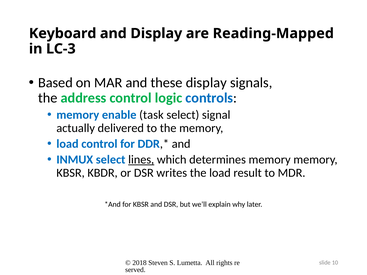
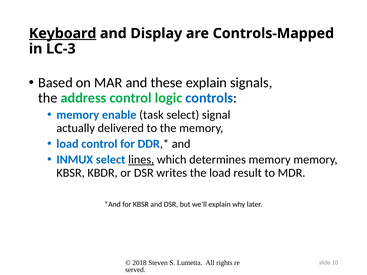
Keyboard underline: none -> present (63, 33)
Reading-Mapped: Reading-Mapped -> Controls-Mapped (273, 33)
these display: display -> explain (206, 83)
